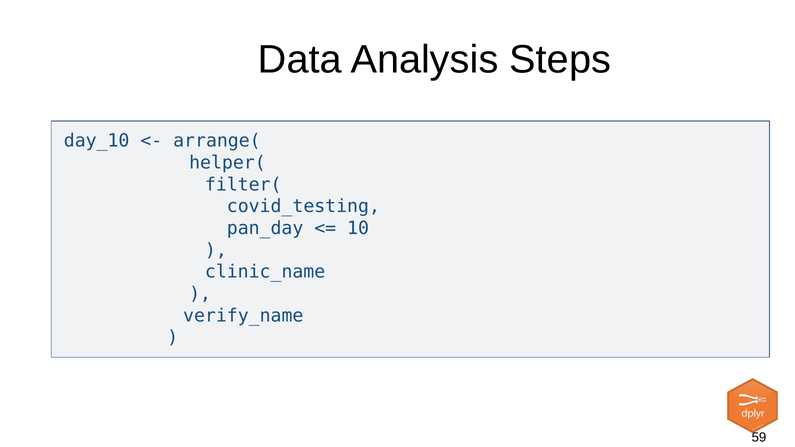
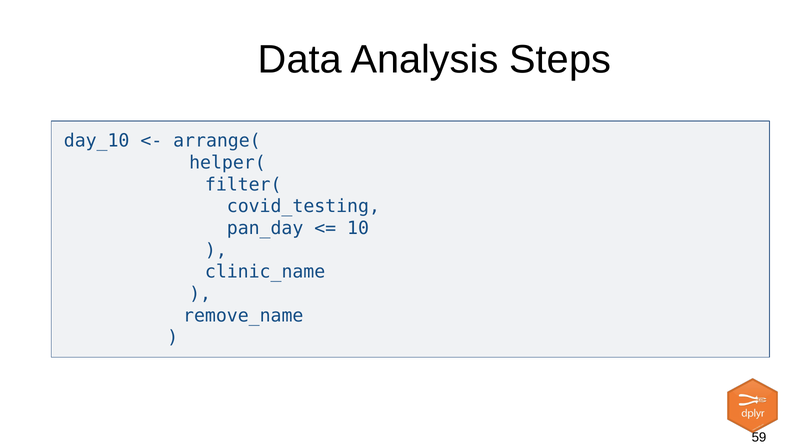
verify_name: verify_name -> remove_name (243, 316)
